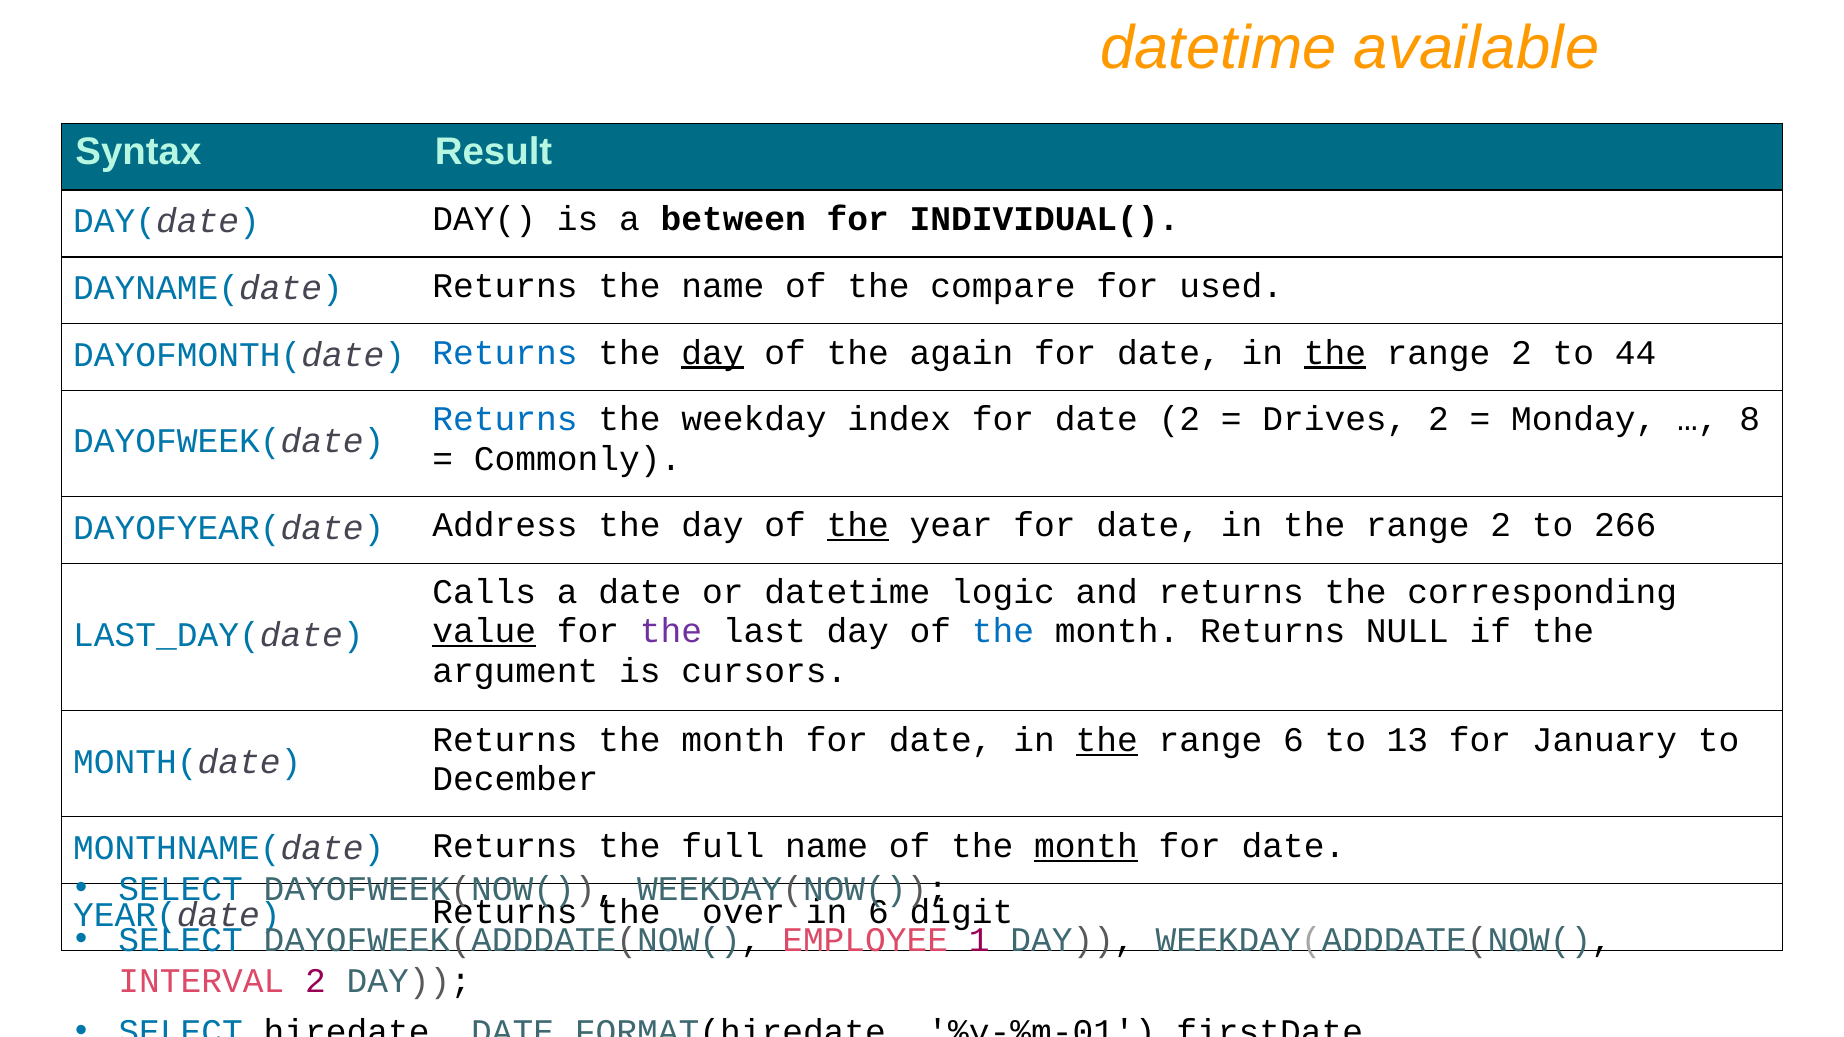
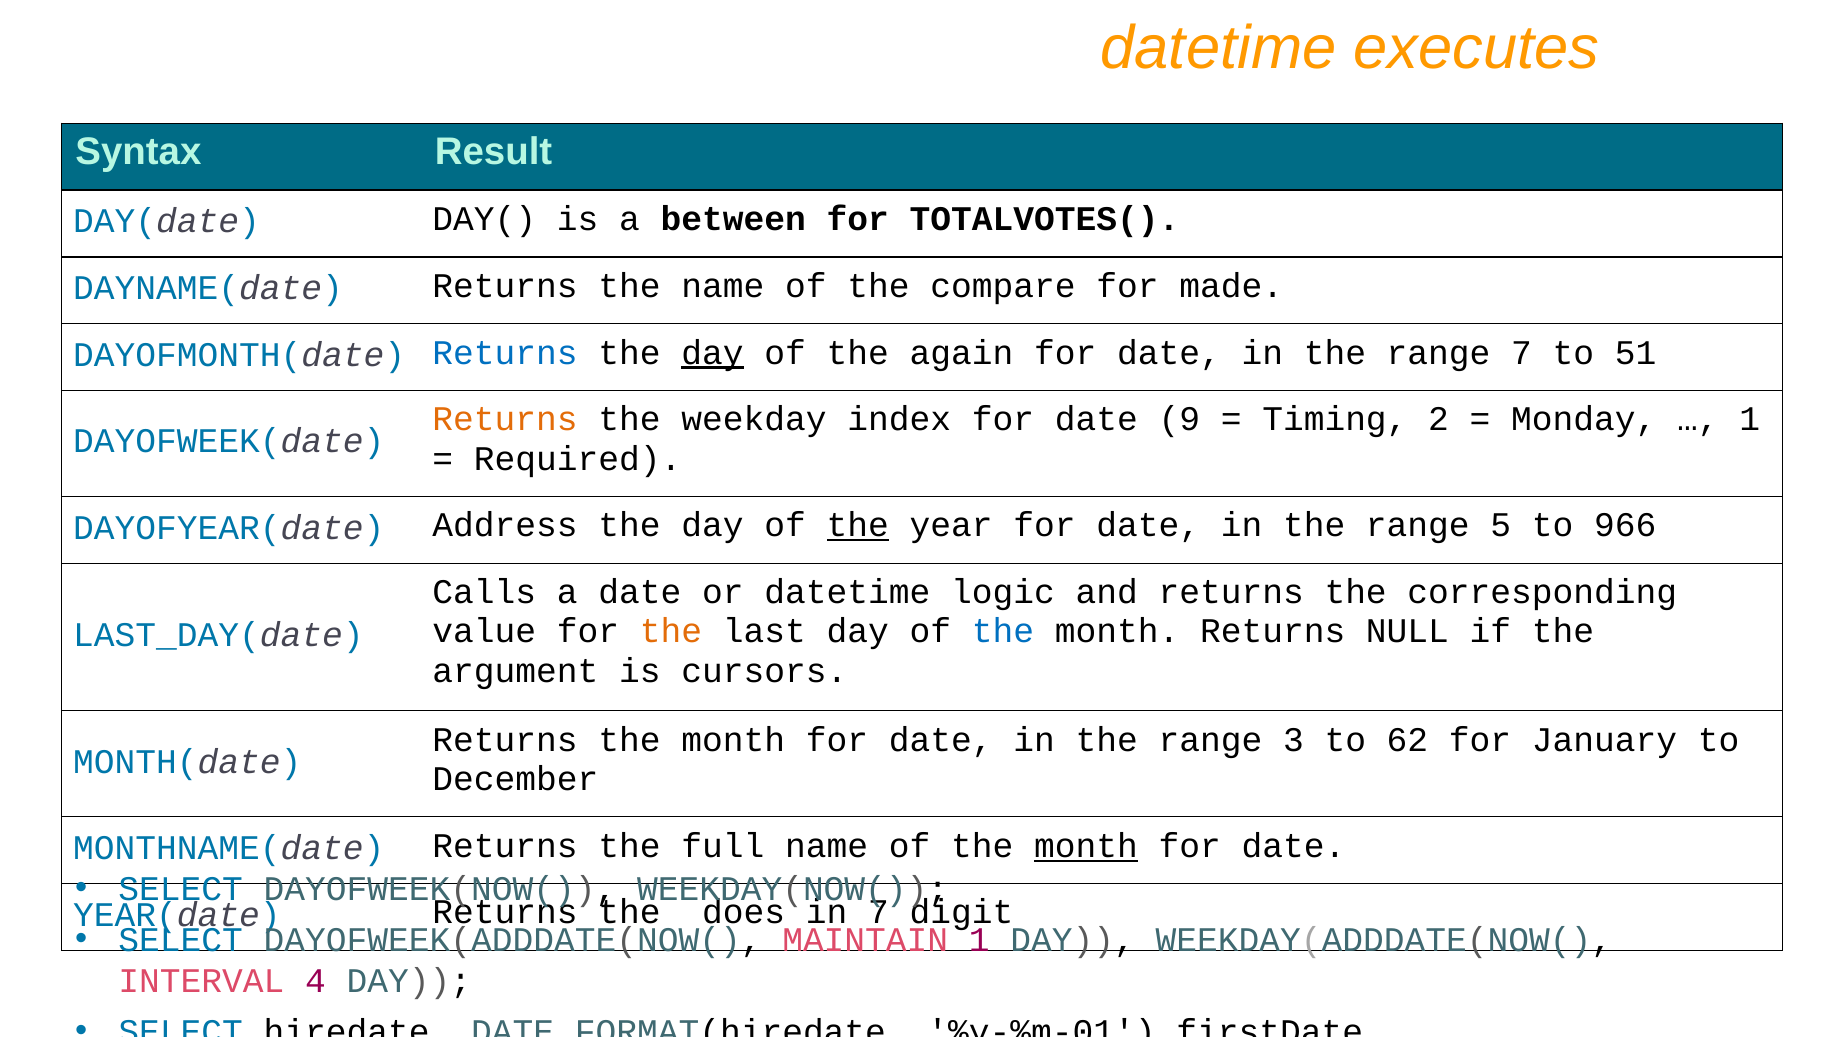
available: available -> executes (1477, 48)
INDIVIDUAL(: INDIVIDUAL( -> TOTALVOTES( (1044, 219)
used: used -> made (1231, 286)
the underline: present -> none (1335, 353)
2: 2 -> 7 (1522, 353)
44: 44 -> 51 (1636, 353)
Returns colour: blue -> orange (505, 420)
date 2: 2 -> 9 (1179, 420)
Drives: Drives -> Timing (1335, 420)
8: 8 -> 1 (1750, 420)
Commonly: Commonly -> Required (578, 459)
2: 2 -> 5 (1501, 526)
266: 266 -> 966 (1625, 526)
value underline: present -> none (484, 632)
the colour: purple -> orange (671, 632)
the underline: present -> none (1107, 740)
range 6: 6 -> 3 (1293, 740)
13: 13 -> 62 (1407, 740)
over: over -> does (744, 913)
in 6: 6 -> 7 (878, 913)
EMPLOYEE: EMPLOYEE -> MAINTAIN (865, 940)
INTERVAL 2: 2 -> 4 (316, 982)
